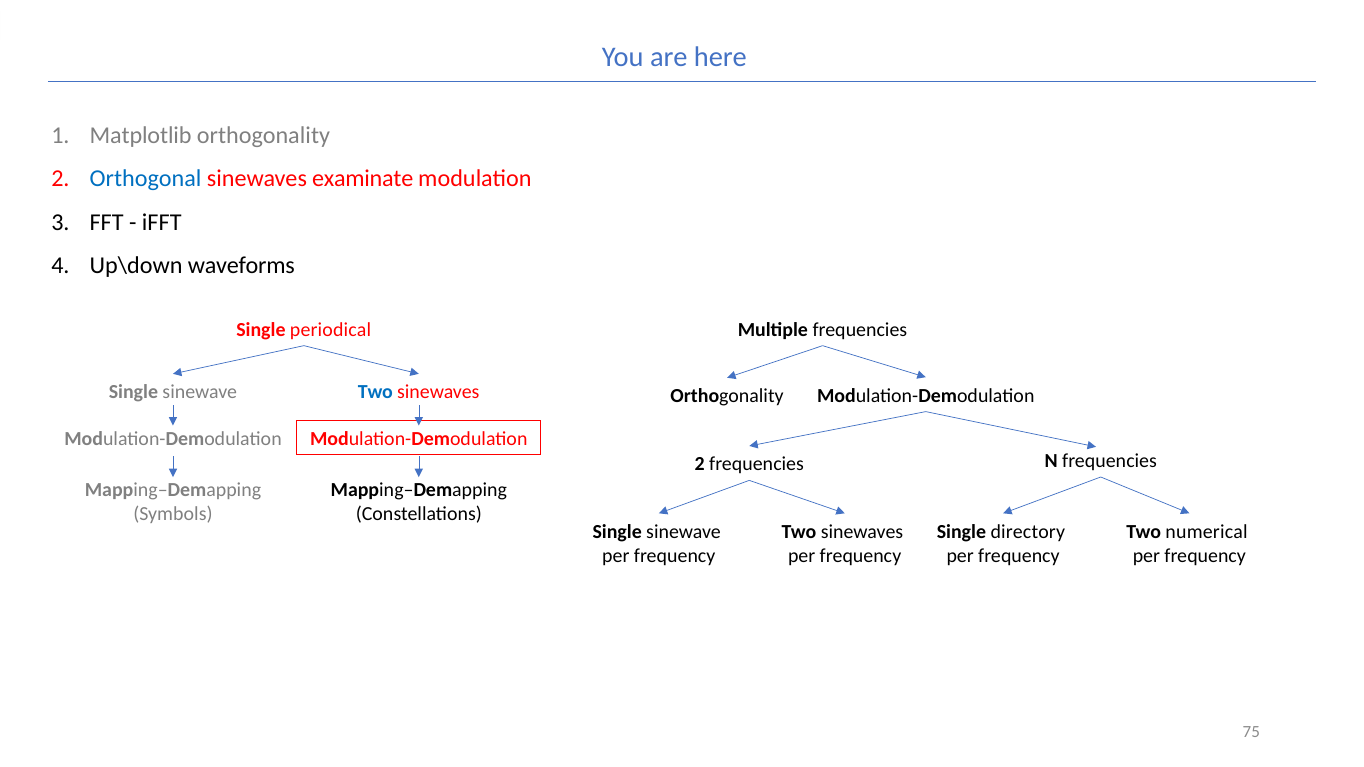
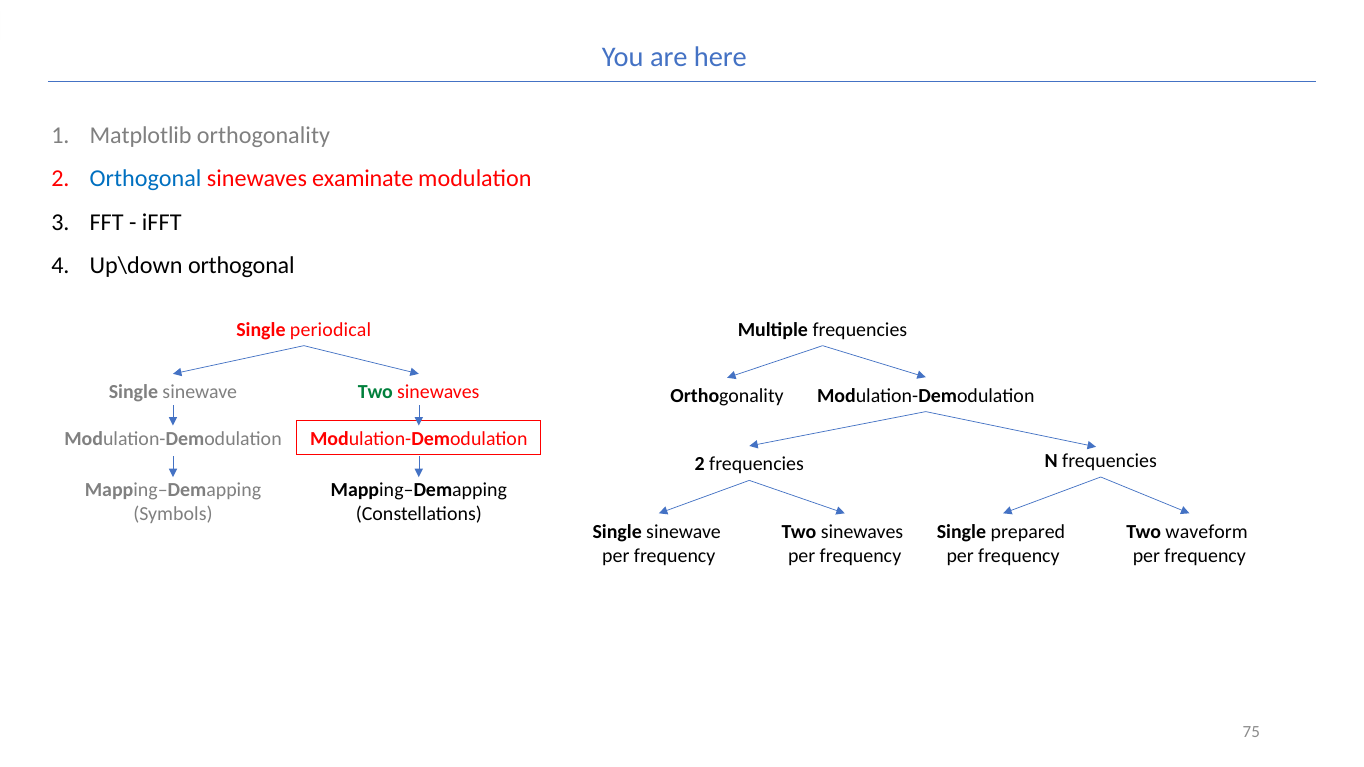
Up\down waveforms: waveforms -> orthogonal (241, 266)
Two colour: blue -> green (375, 392)
directory: directory -> prepared (1028, 532)
numerical: numerical -> waveform (1207, 532)
